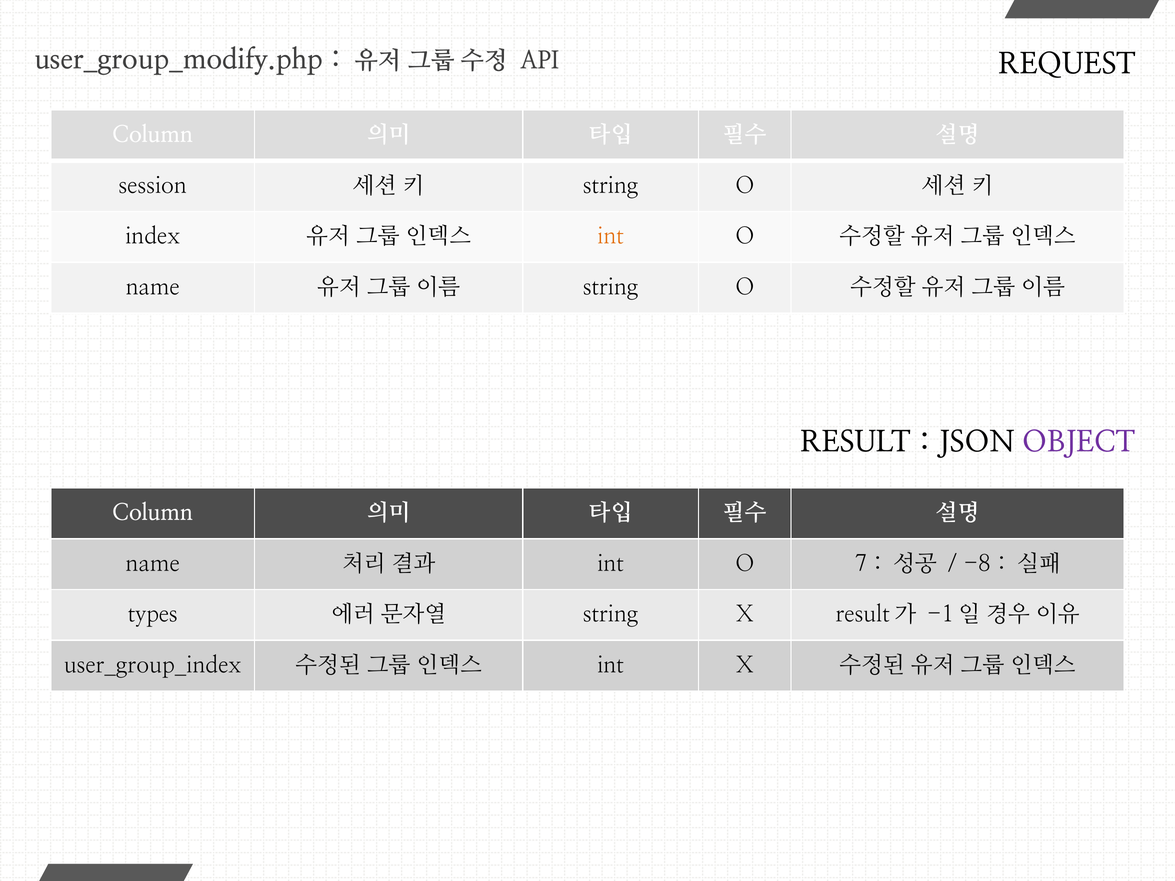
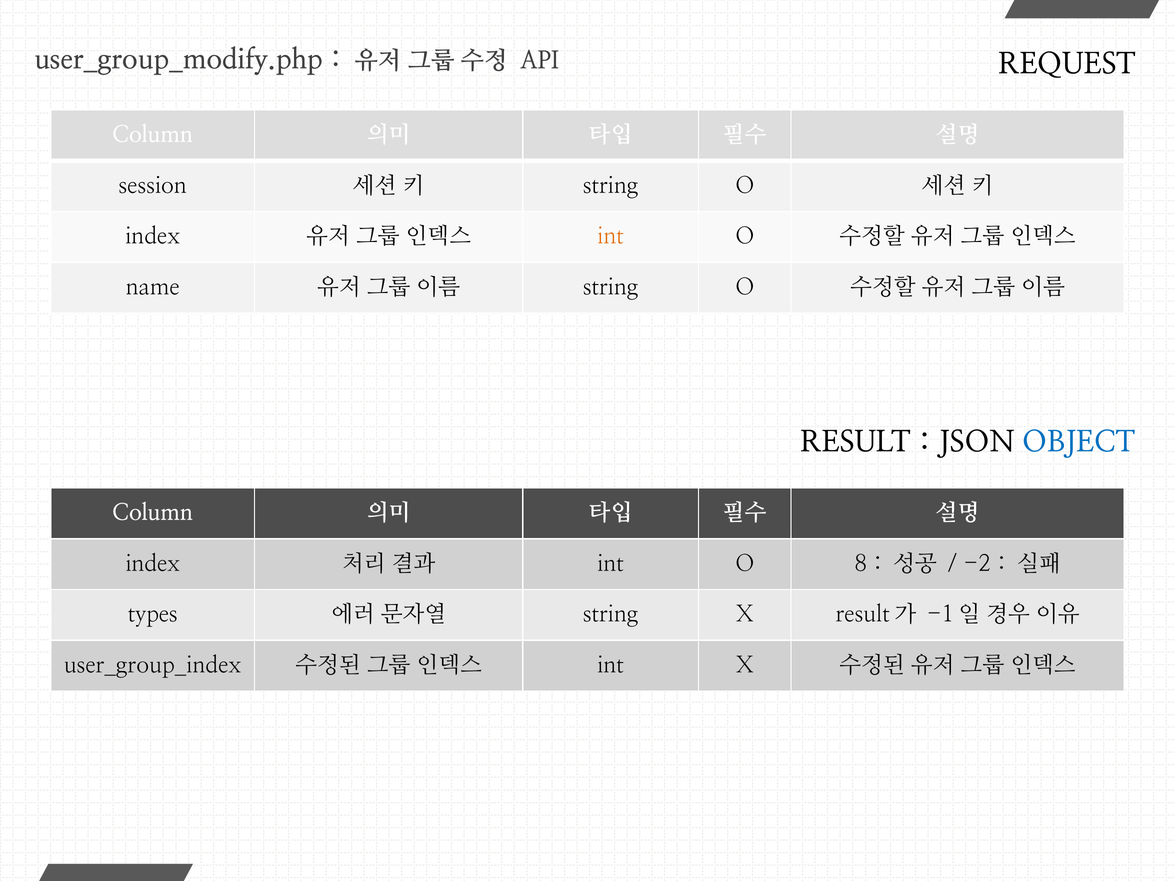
OBJECT colour: purple -> blue (1079, 442)
name: name -> index (153, 564)
7: 7 -> 8 (861, 564)
-8: -8 -> -2 (977, 564)
